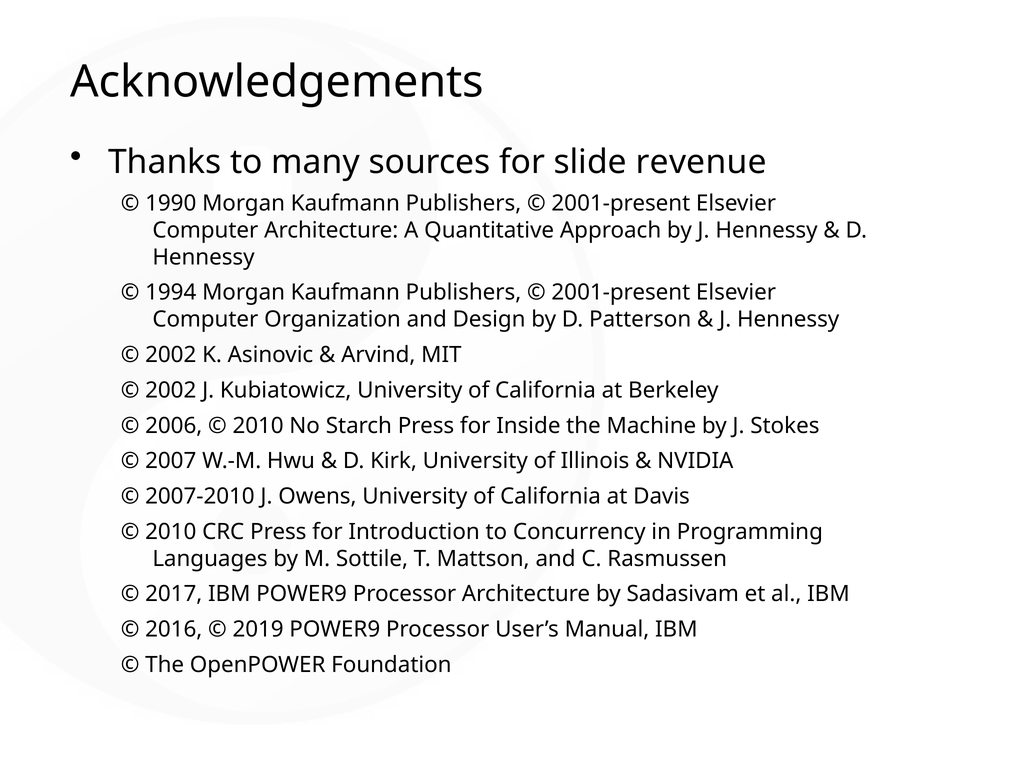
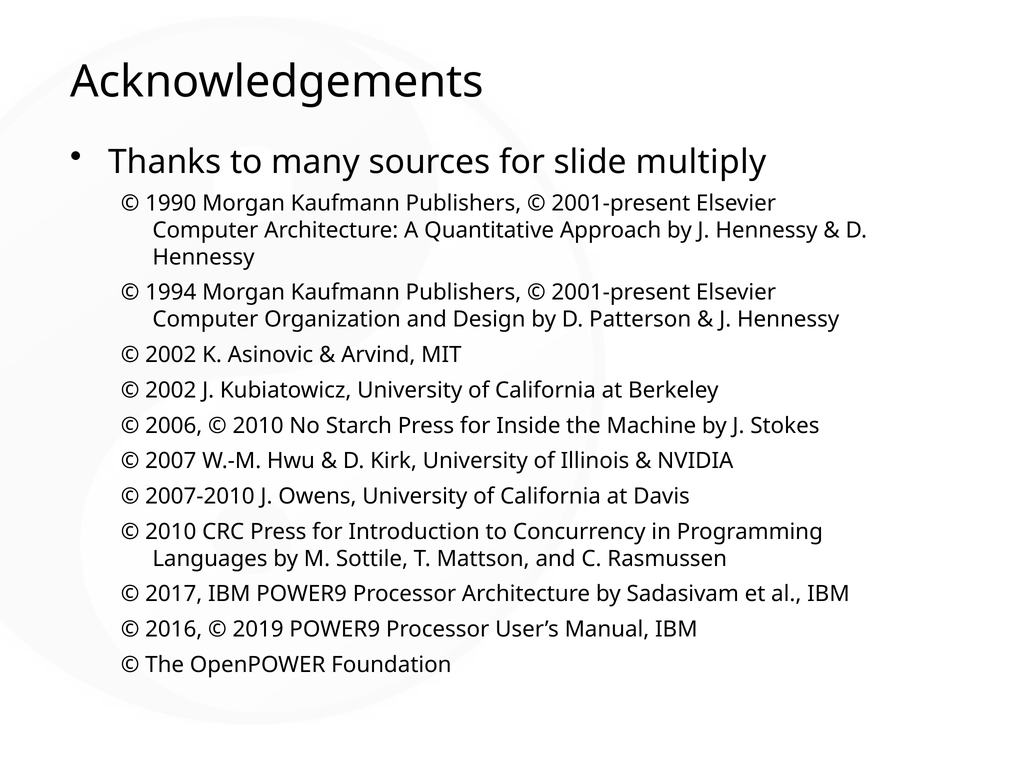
revenue: revenue -> multiply (701, 162)
